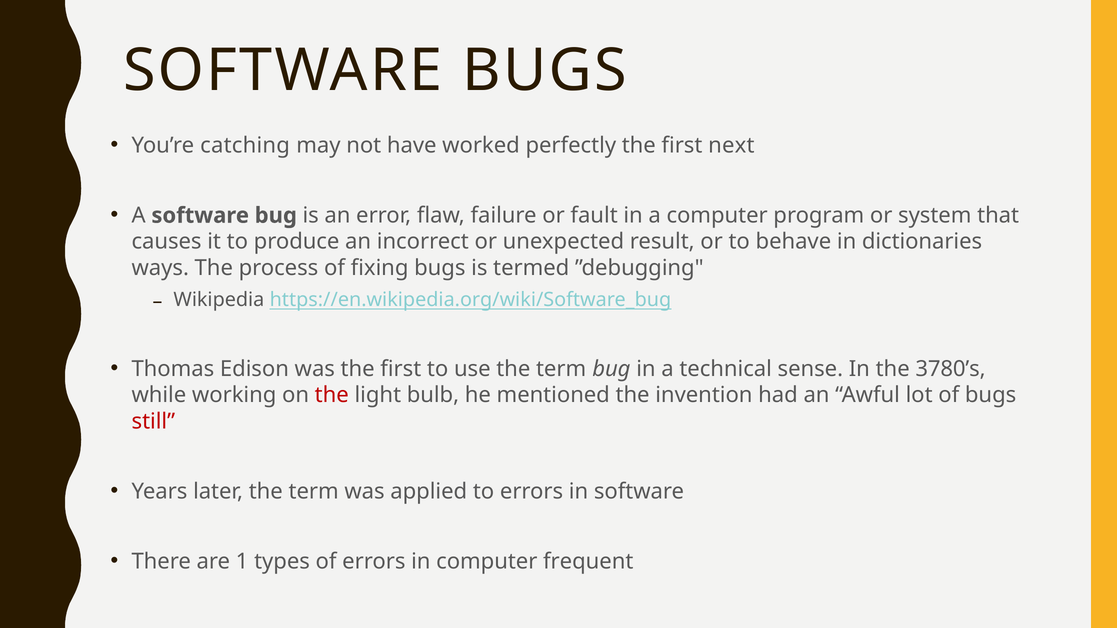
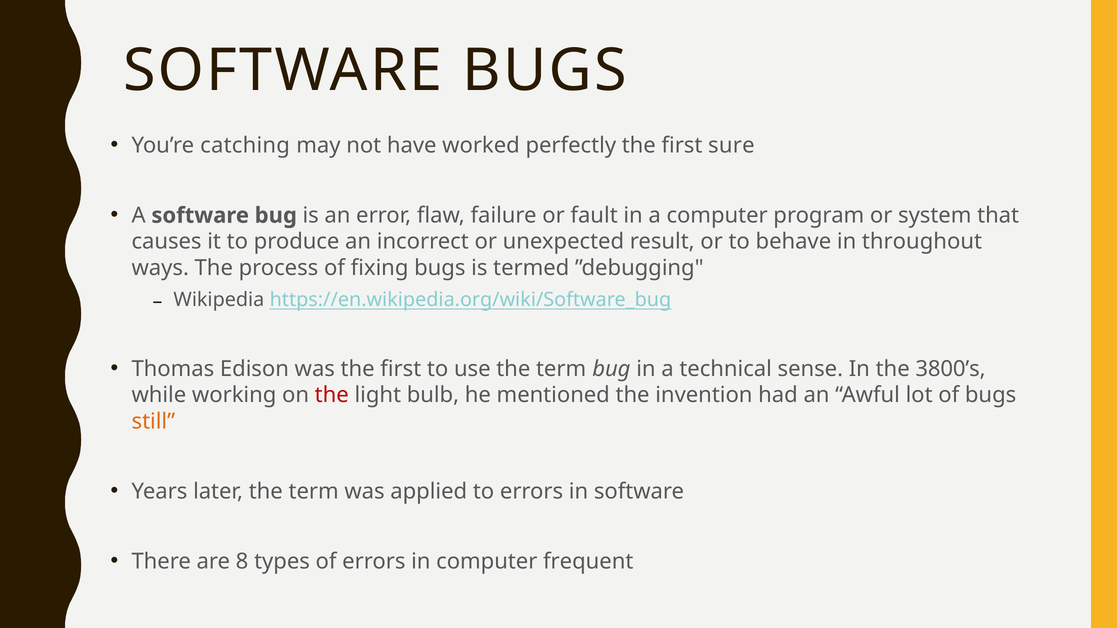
next: next -> sure (731, 146)
dictionaries: dictionaries -> throughout (922, 242)
3780’s: 3780’s -> 3800’s (950, 369)
still colour: red -> orange (153, 422)
1: 1 -> 8 (242, 562)
